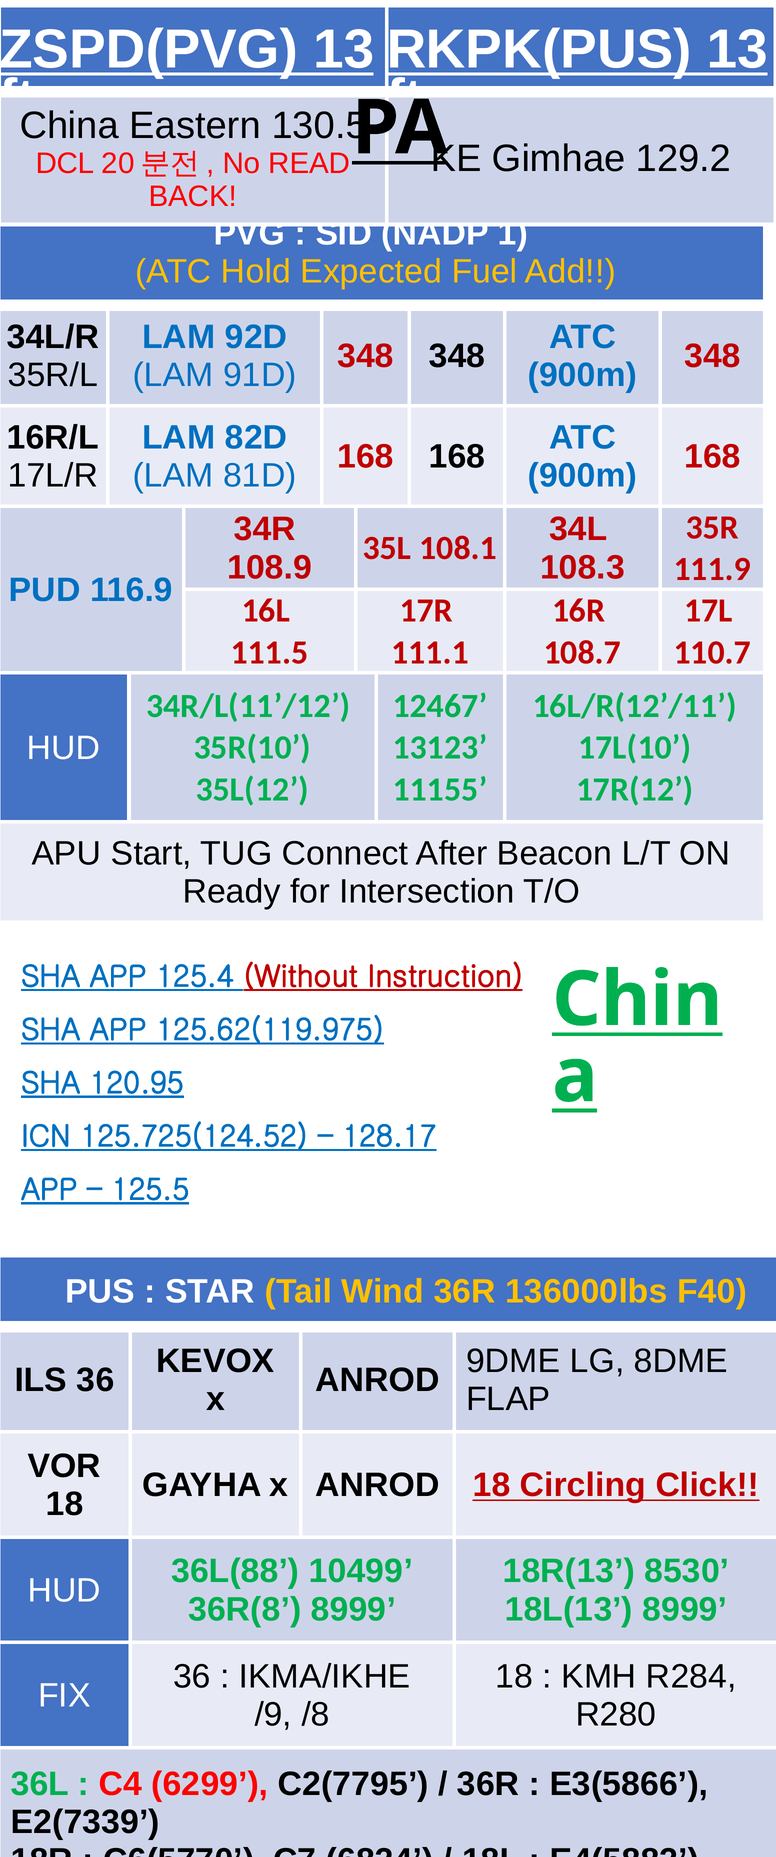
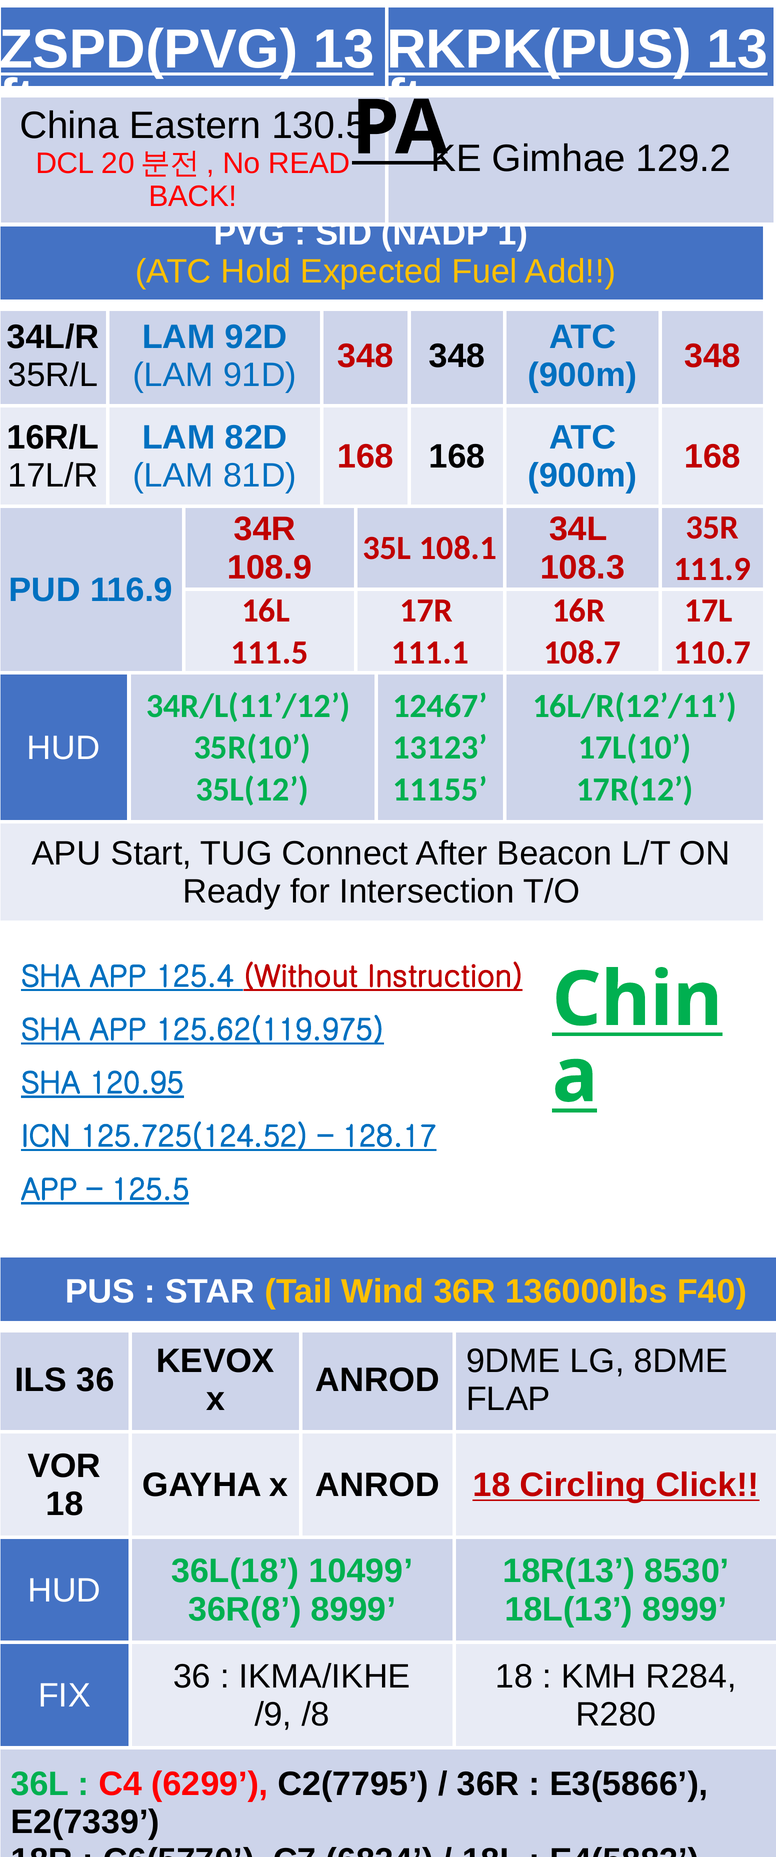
36L(88: 36L(88 -> 36L(18 (235, 1571)
